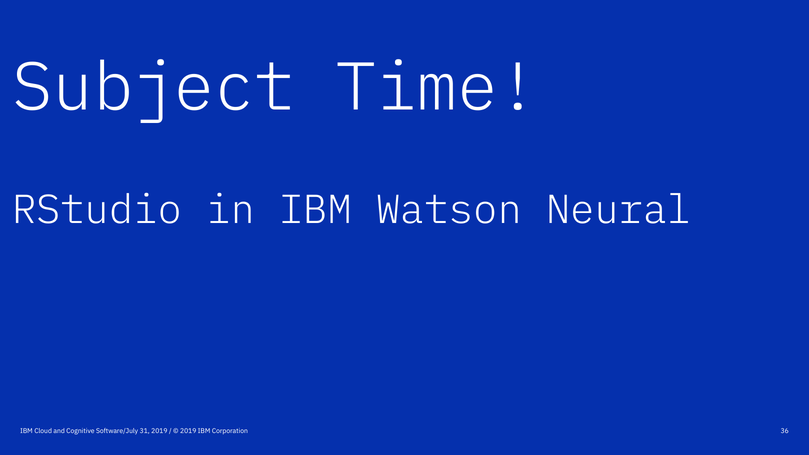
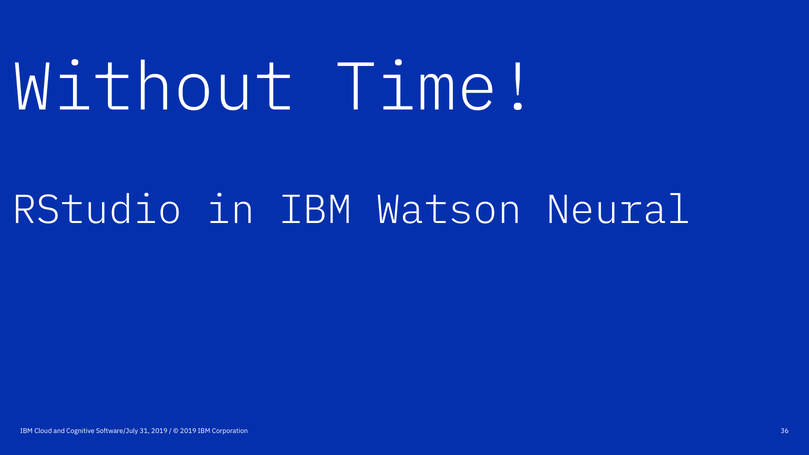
Subject: Subject -> Without (154, 88)
